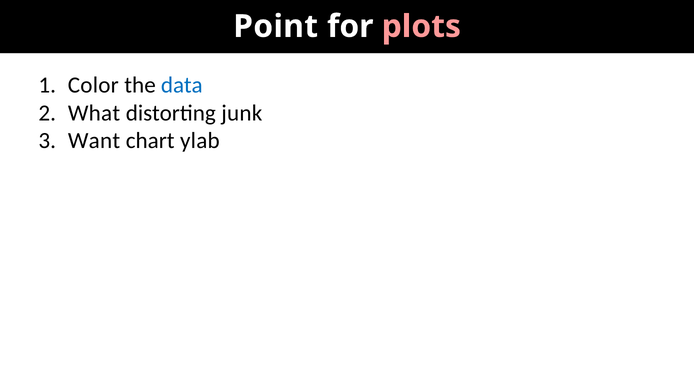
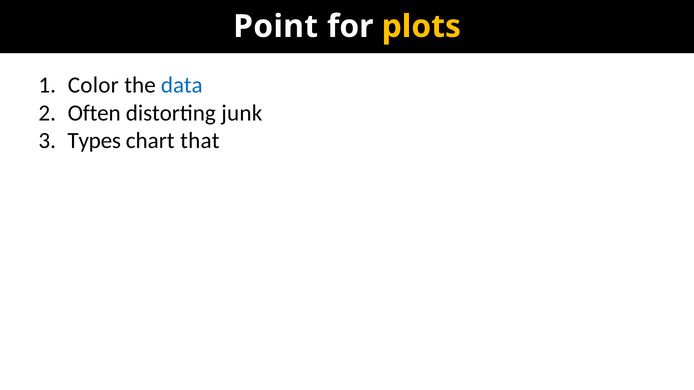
plots colour: pink -> yellow (421, 26)
What: What -> Often (94, 113)
Want: Want -> Types (94, 141)
ylab: ylab -> that (200, 141)
